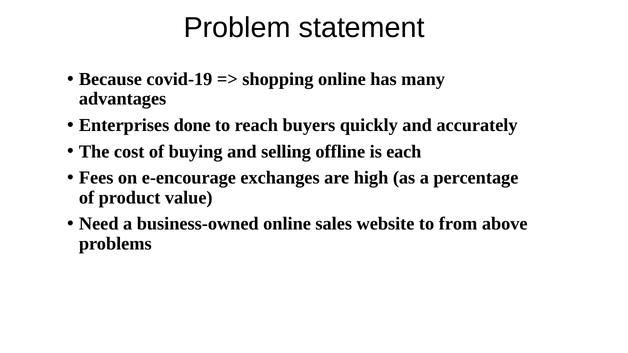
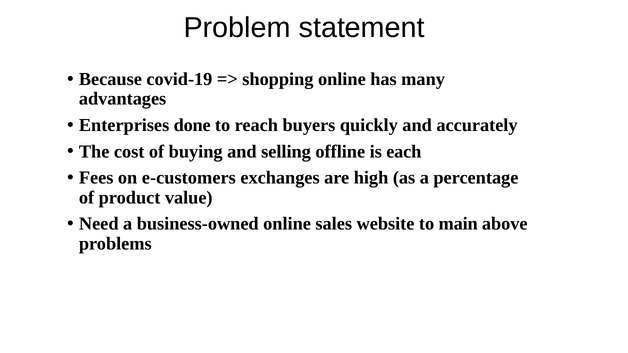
e-encourage: e-encourage -> e-customers (189, 178)
from: from -> main (458, 224)
